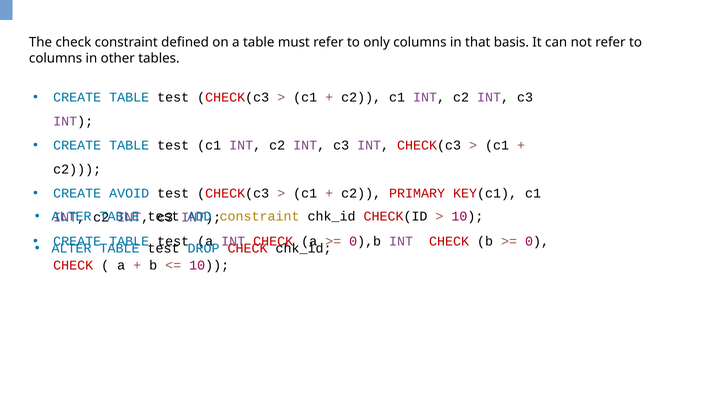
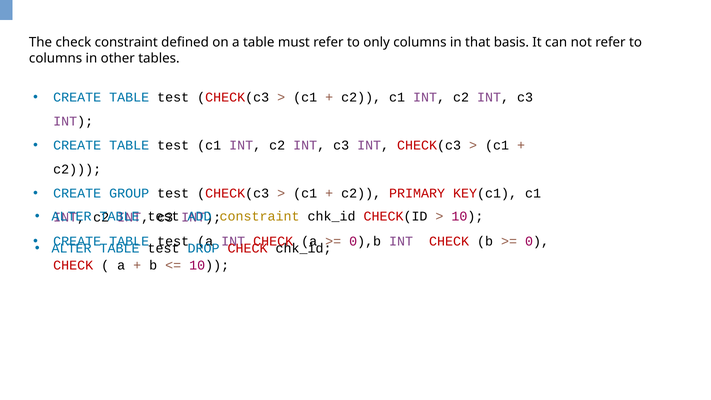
AVOID: AVOID -> GROUP (129, 193)
